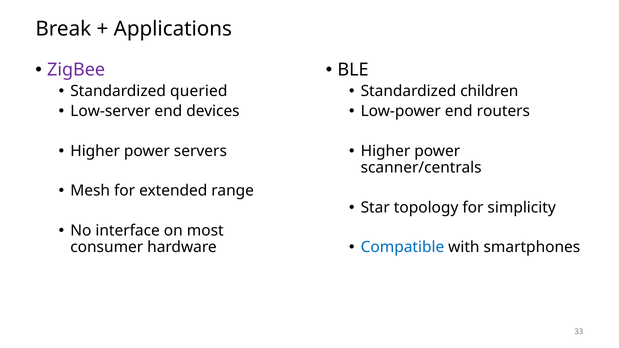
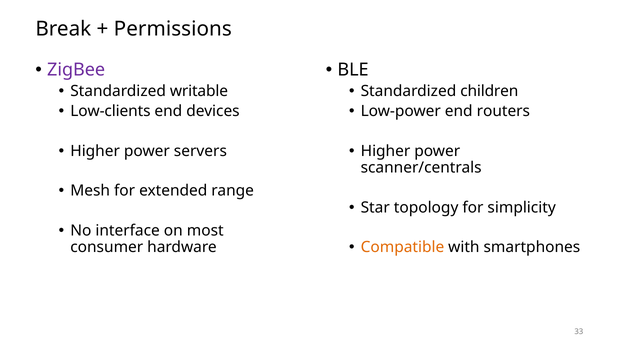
Applications: Applications -> Permissions (173, 29)
queried: queried -> writable (199, 91)
Low-server: Low-server -> Low-clients (110, 111)
Compatible colour: blue -> orange (402, 248)
